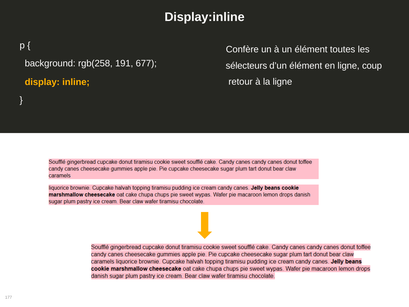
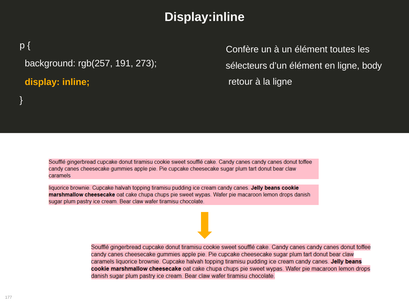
rgb(258: rgb(258 -> rgb(257 (95, 63)
677: 677 -> 273 (146, 63)
coup: coup -> body (372, 66)
